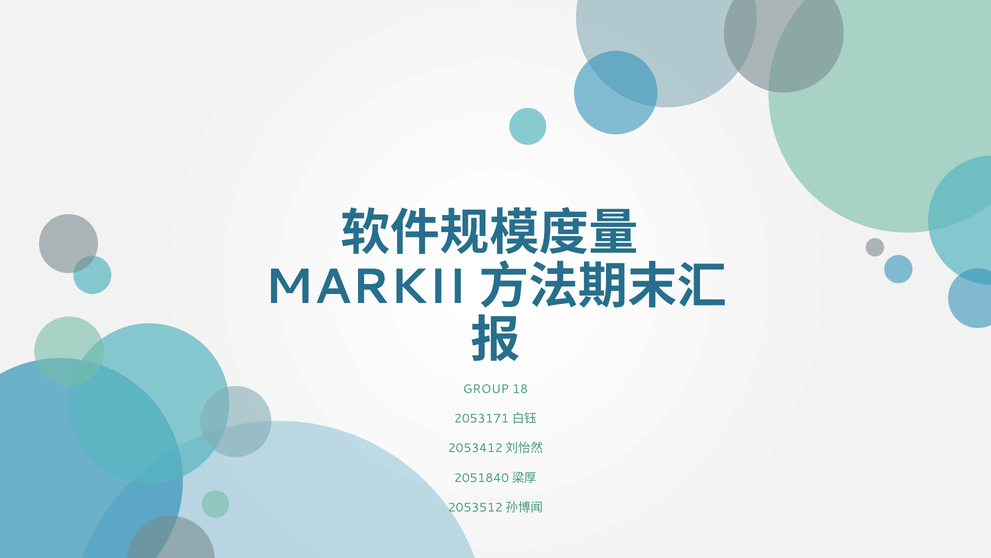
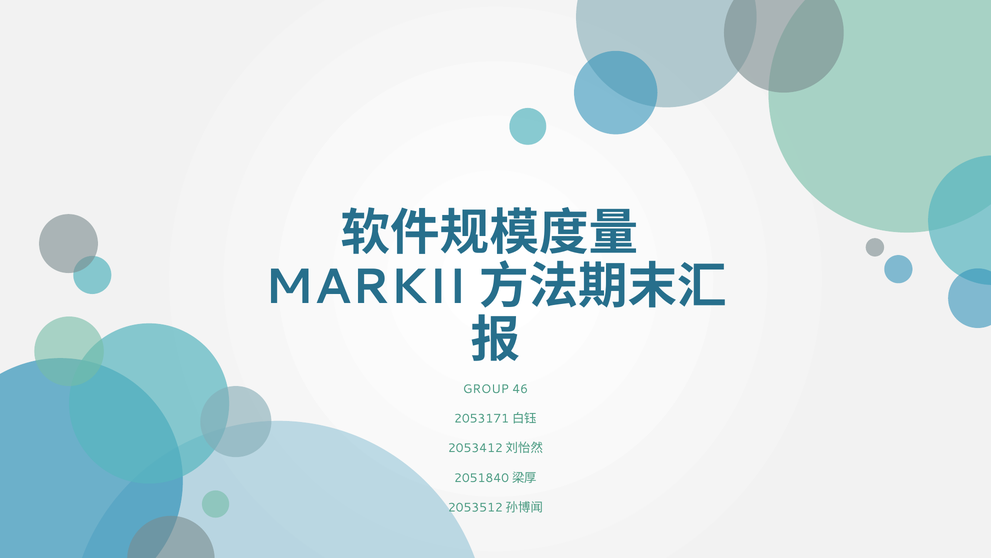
18: 18 -> 46 (520, 389)
